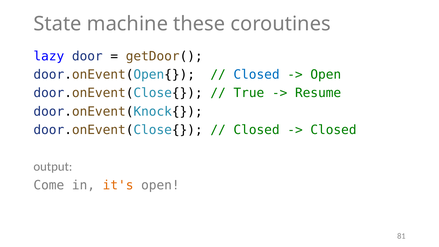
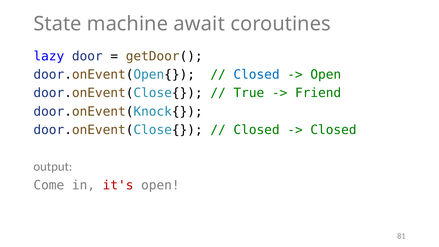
these: these -> await (199, 24)
Resume: Resume -> Friend (318, 93)
it's colour: orange -> red (118, 185)
